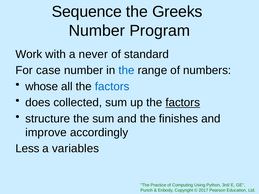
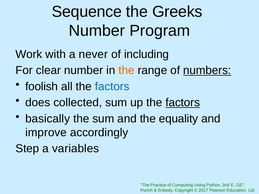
standard: standard -> including (147, 54)
case: case -> clear (48, 70)
the colour: blue -> orange (127, 70)
numbers underline: none -> present (207, 70)
whose: whose -> foolish (42, 87)
structure: structure -> basically (48, 119)
finishes: finishes -> equality (179, 119)
Less: Less -> Step (27, 149)
